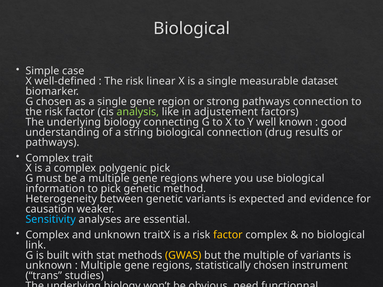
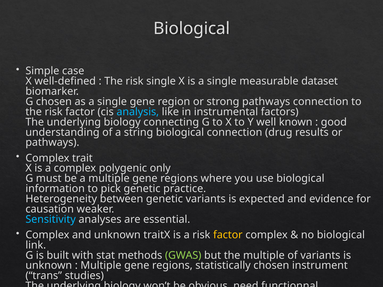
risk linear: linear -> single (161, 81)
analysis colour: light green -> light blue (138, 112)
adjustement: adjustement -> instrumental (226, 112)
polygenic pick: pick -> only (160, 168)
method: method -> practice (185, 189)
GWAS colour: yellow -> light green (183, 255)
